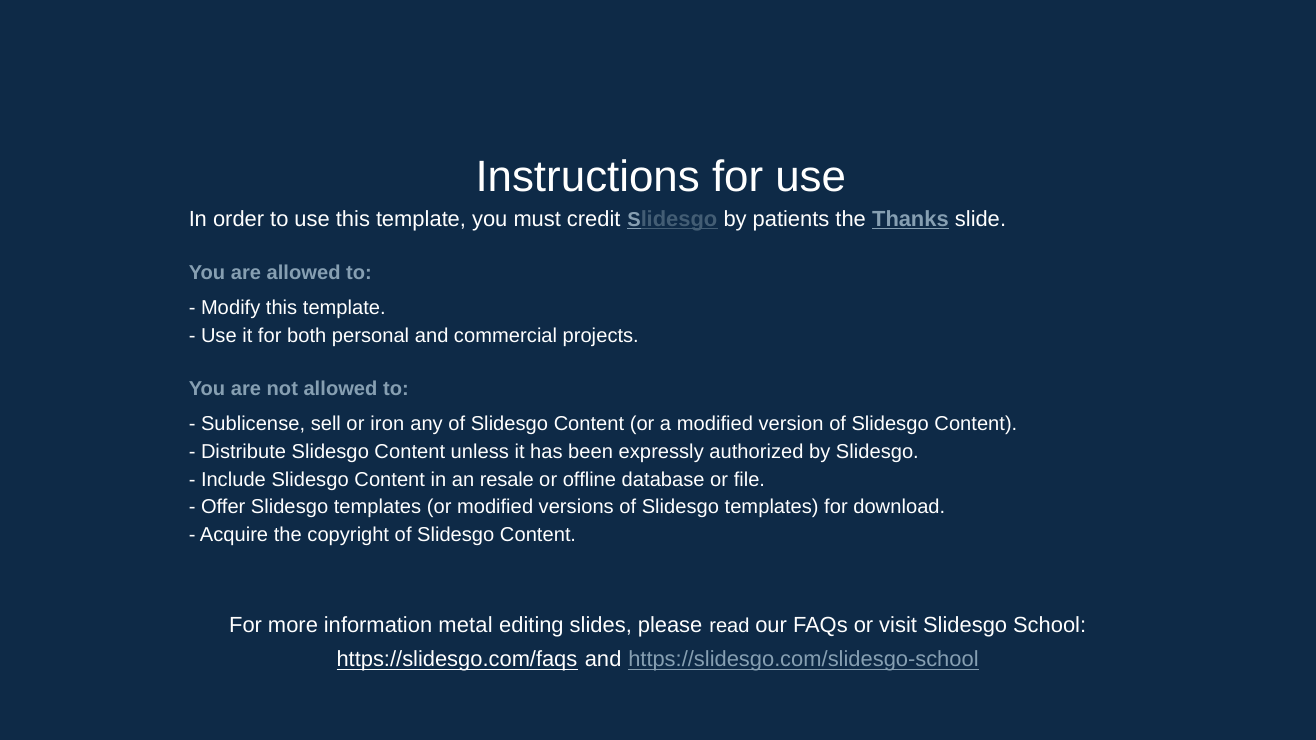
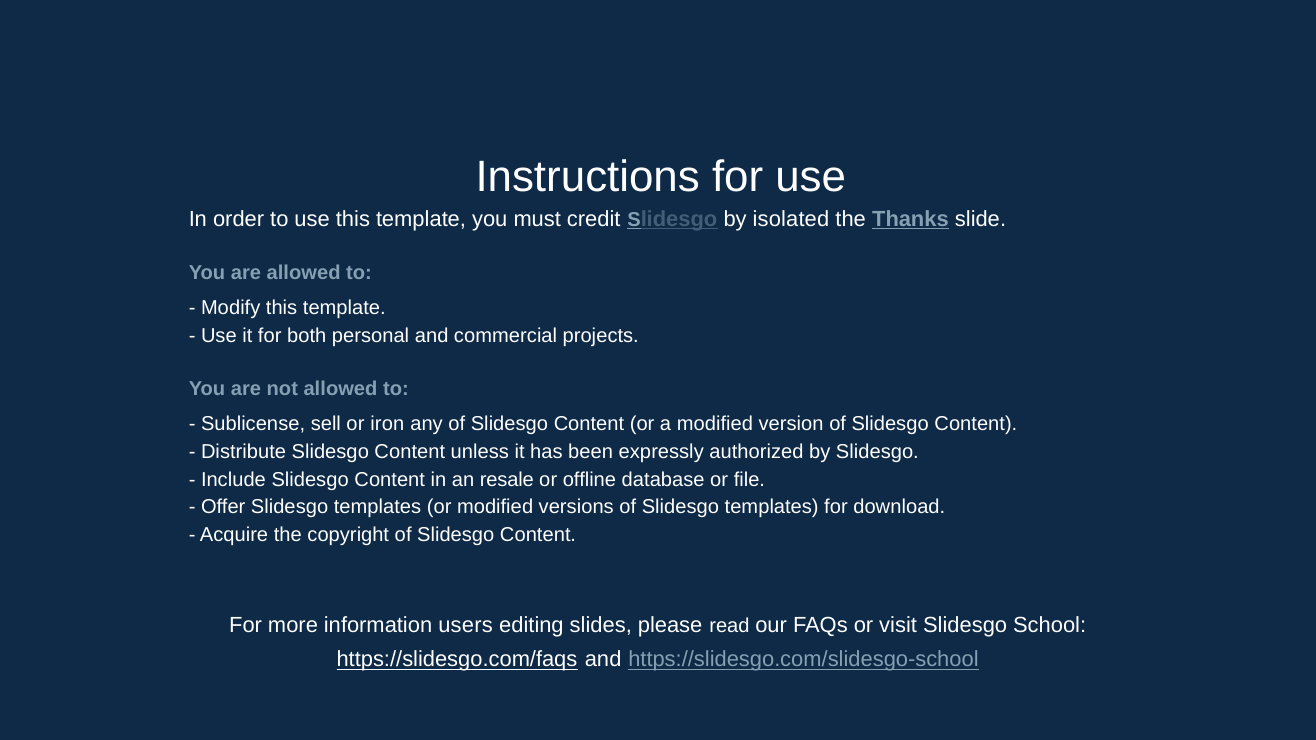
patients: patients -> isolated (791, 219)
metal: metal -> users (466, 625)
